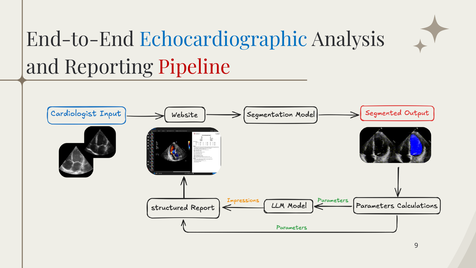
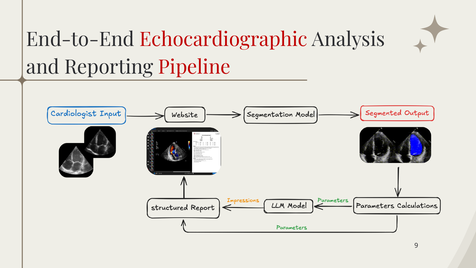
Echocardiographic colour: blue -> red (223, 39)
